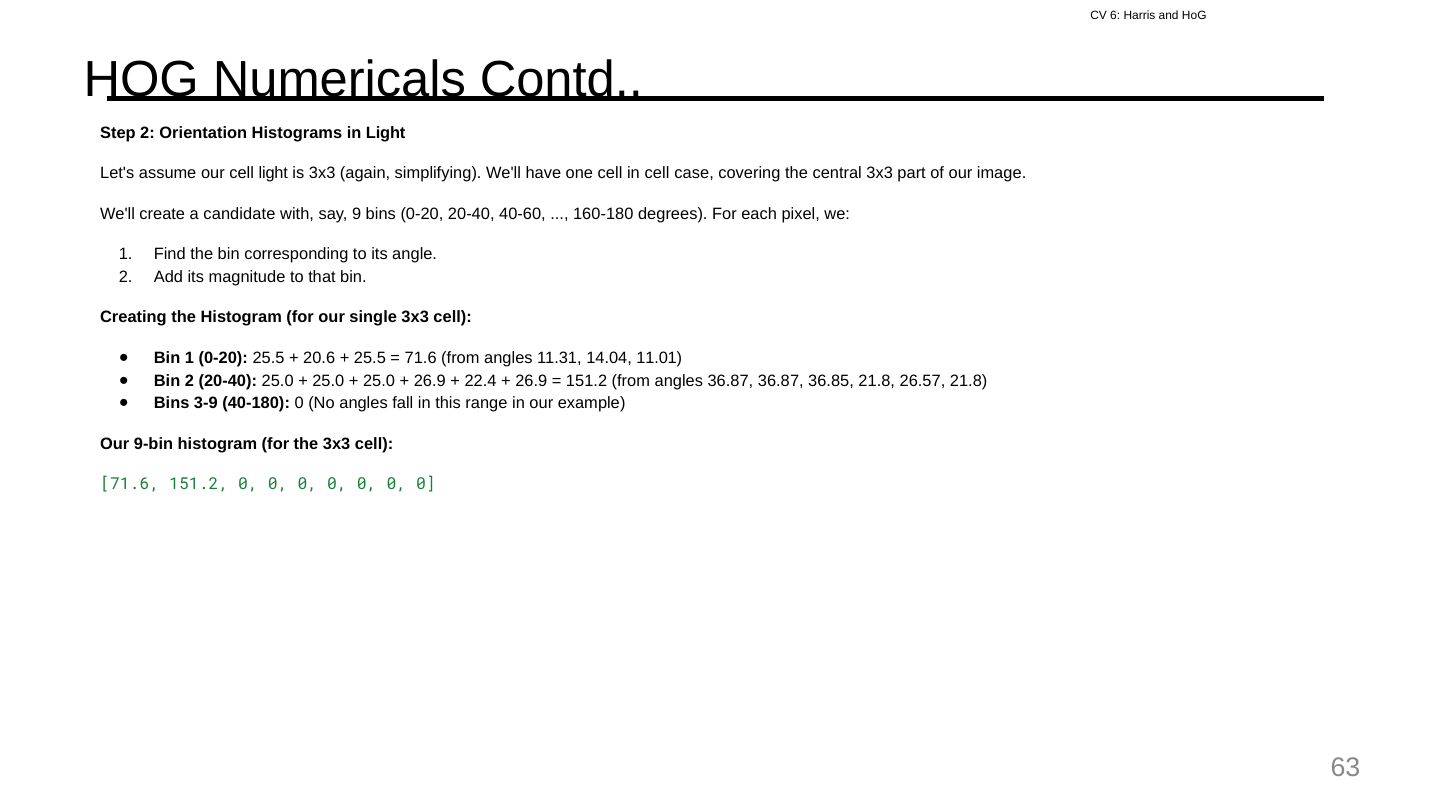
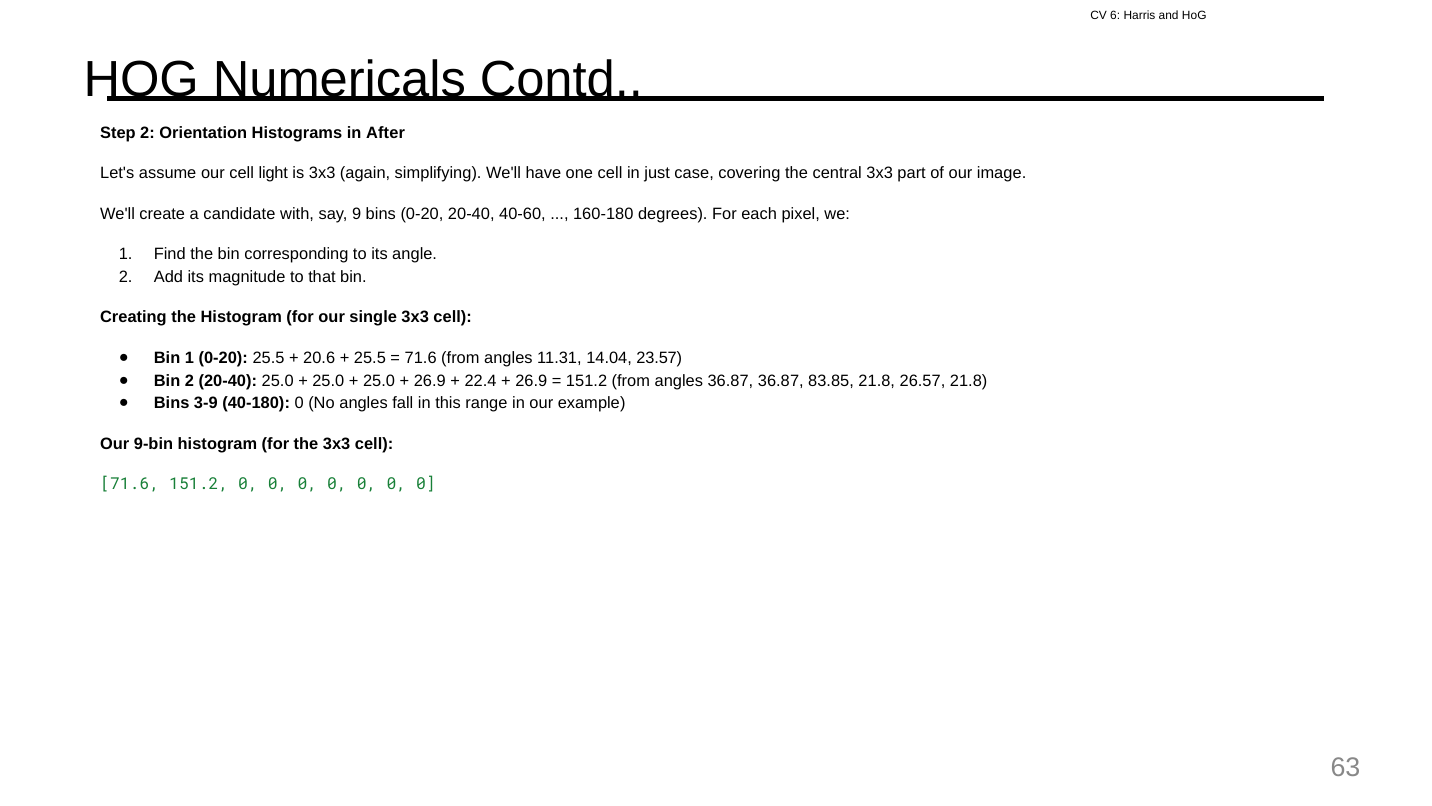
in Light: Light -> After (385, 133)
in cell: cell -> just (657, 173)
11.01: 11.01 -> 23.57 (659, 358)
36.85: 36.85 -> 83.85 (831, 380)
